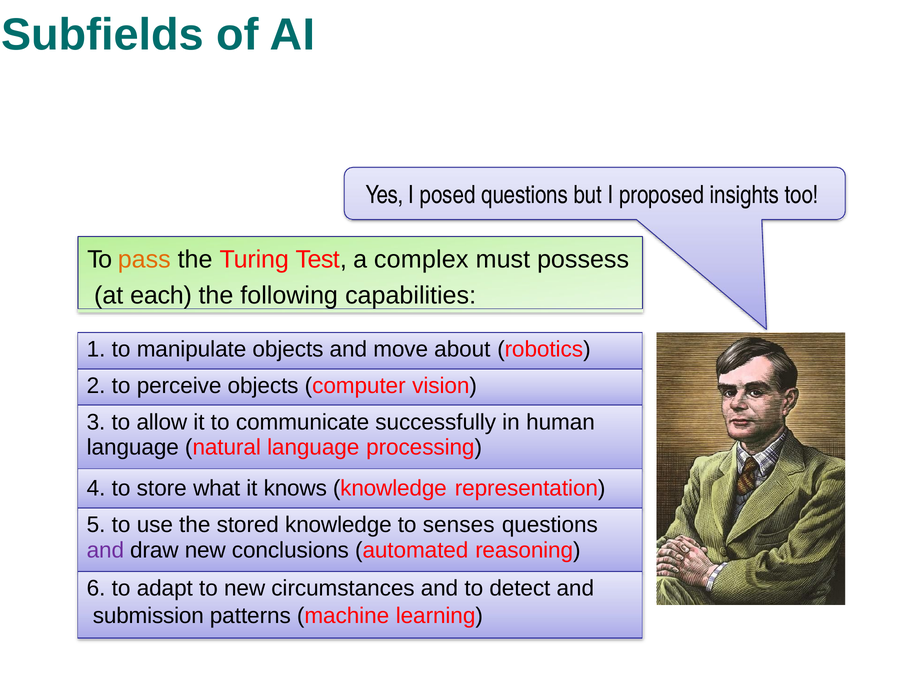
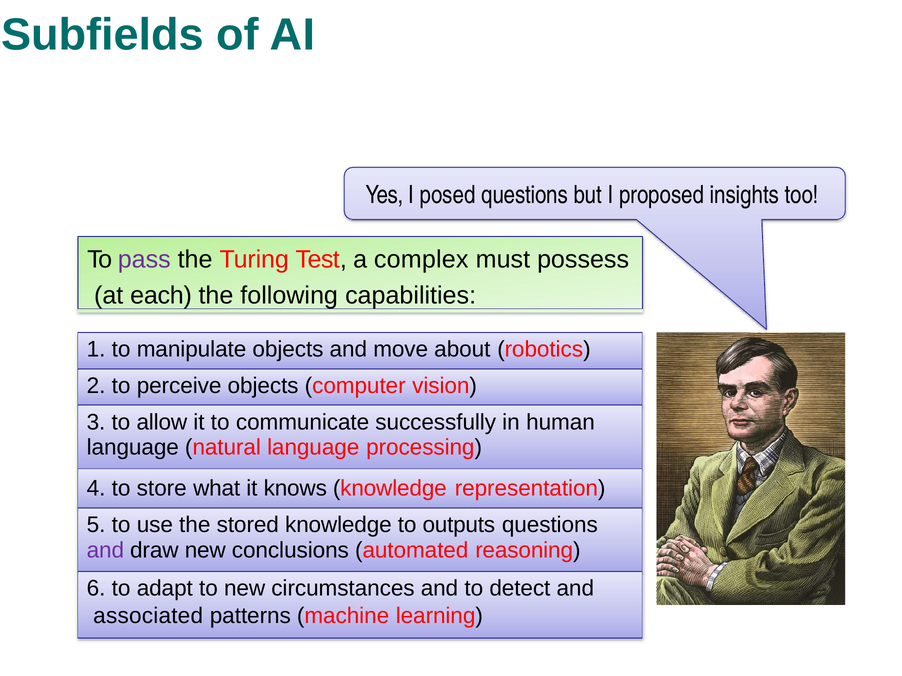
pass colour: orange -> purple (144, 260)
senses: senses -> outputs (459, 525)
submission: submission -> associated (148, 616)
